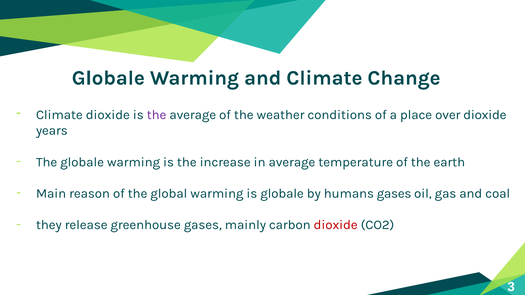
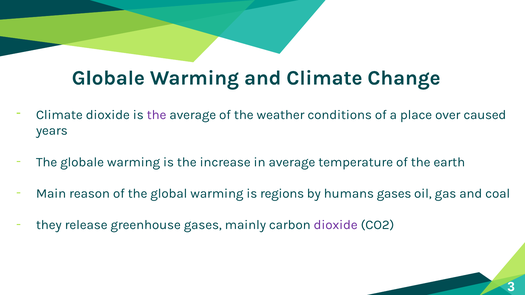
over dioxide: dioxide -> caused (485, 115)
is globale: globale -> regions (282, 194)
dioxide colour: red -> purple (336, 225)
